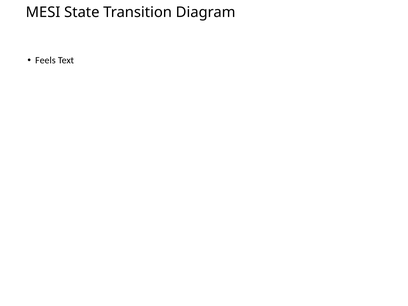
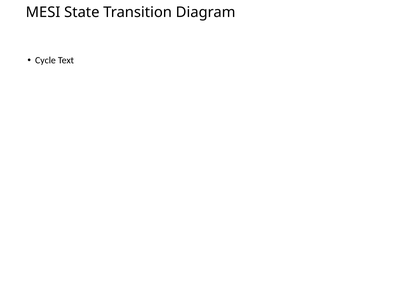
Feels: Feels -> Cycle (45, 60)
